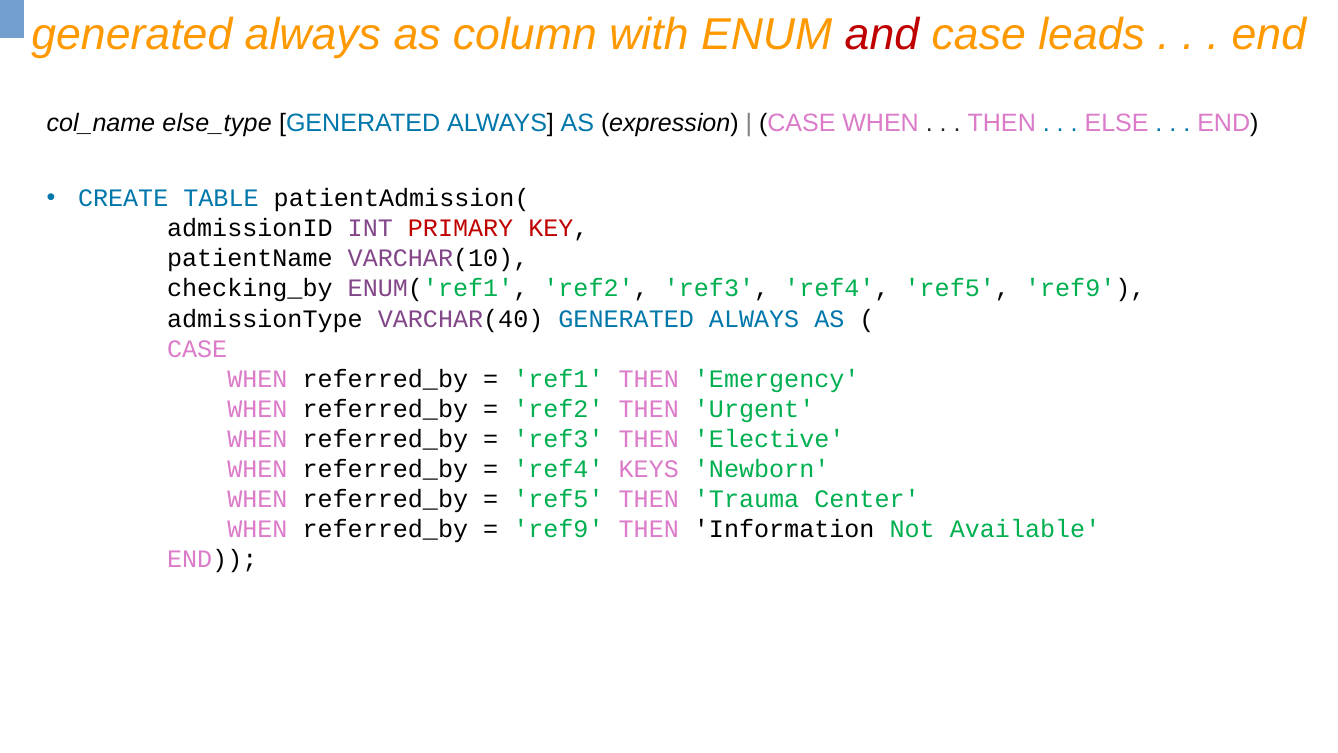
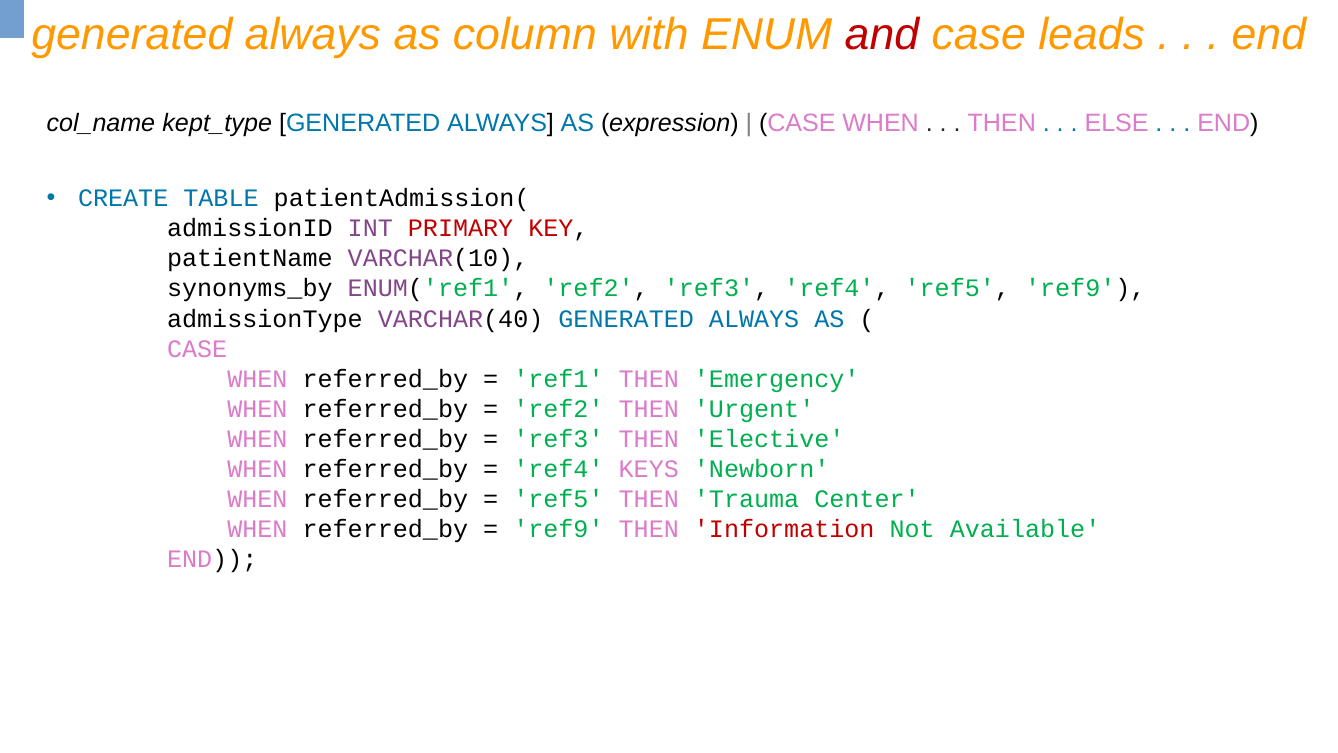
else_type: else_type -> kept_type (217, 123)
checking_by: checking_by -> synonyms_by (250, 288)
Information colour: black -> red (784, 529)
